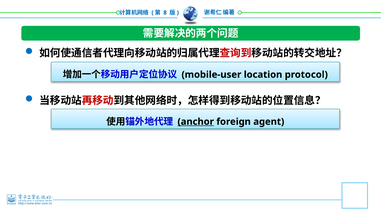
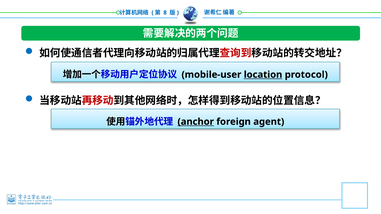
location underline: none -> present (263, 75)
